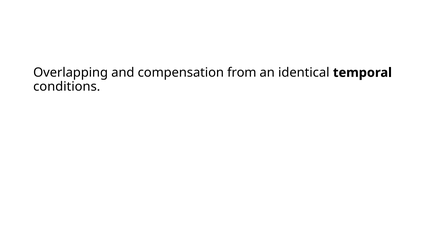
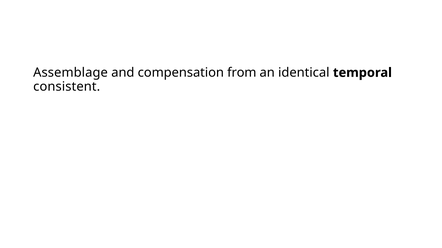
Overlapping: Overlapping -> Assemblage (71, 73)
conditions: conditions -> consistent (67, 87)
